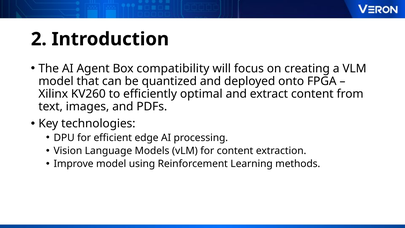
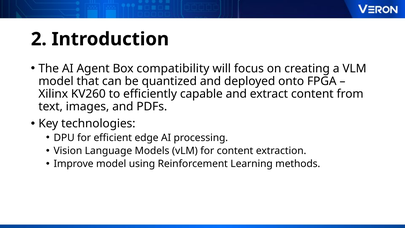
optimal: optimal -> capable (201, 94)
